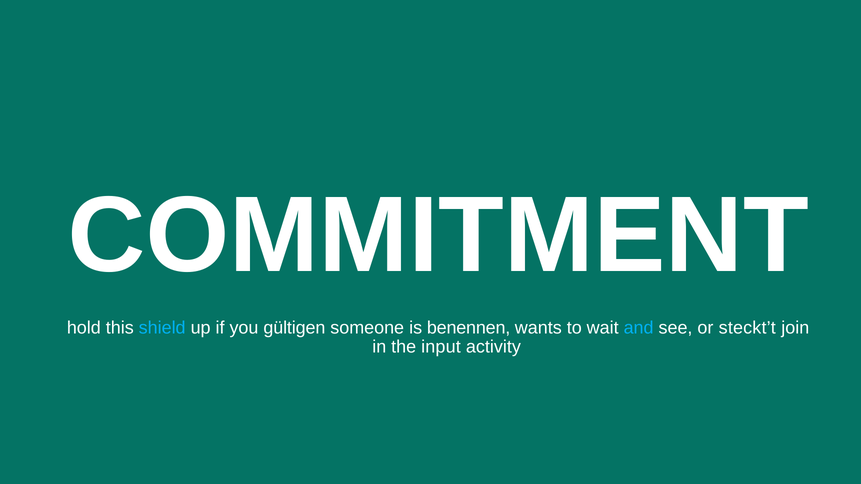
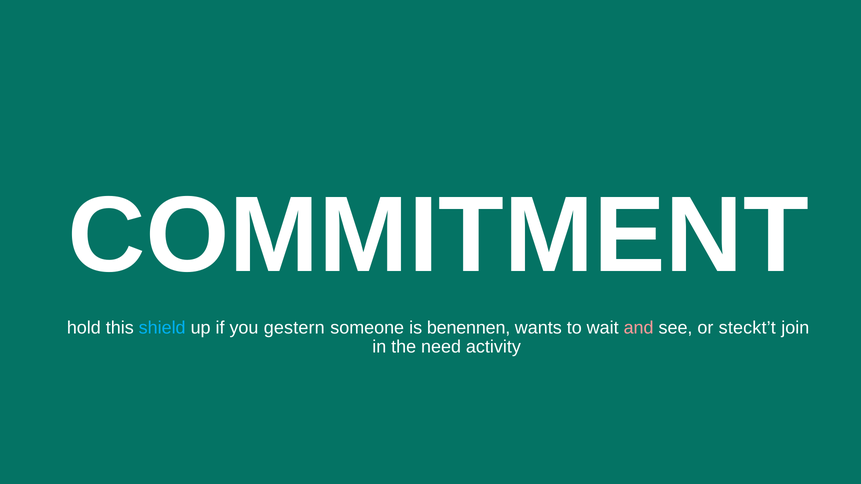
gültigen: gültigen -> gestern (294, 328)
and colour: light blue -> pink (639, 328)
input: input -> need (441, 347)
